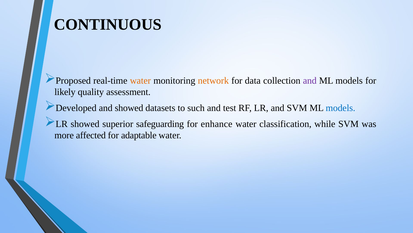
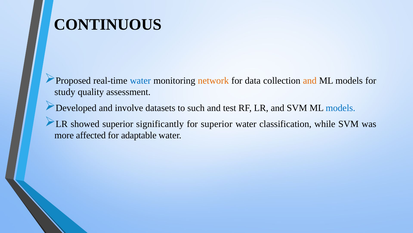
water colour: orange -> blue (140, 80)
and colour: purple -> orange (310, 80)
likely: likely -> study (65, 92)
and showed: showed -> involve (129, 108)
safeguarding: safeguarding -> significantly (160, 124)
for enhance: enhance -> superior (217, 124)
